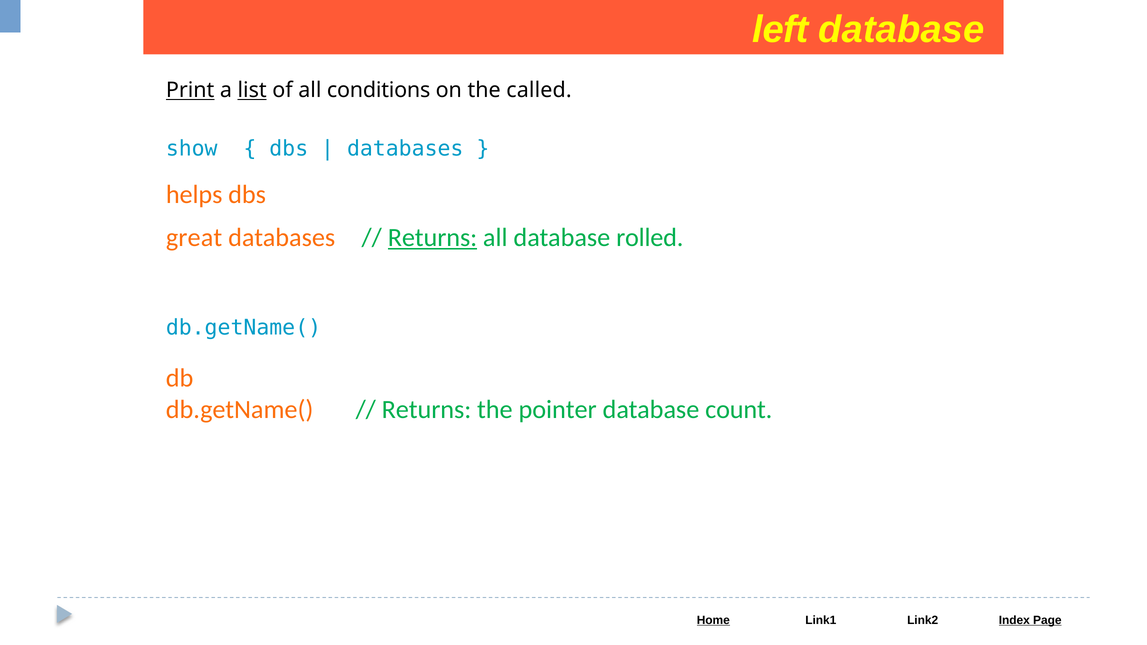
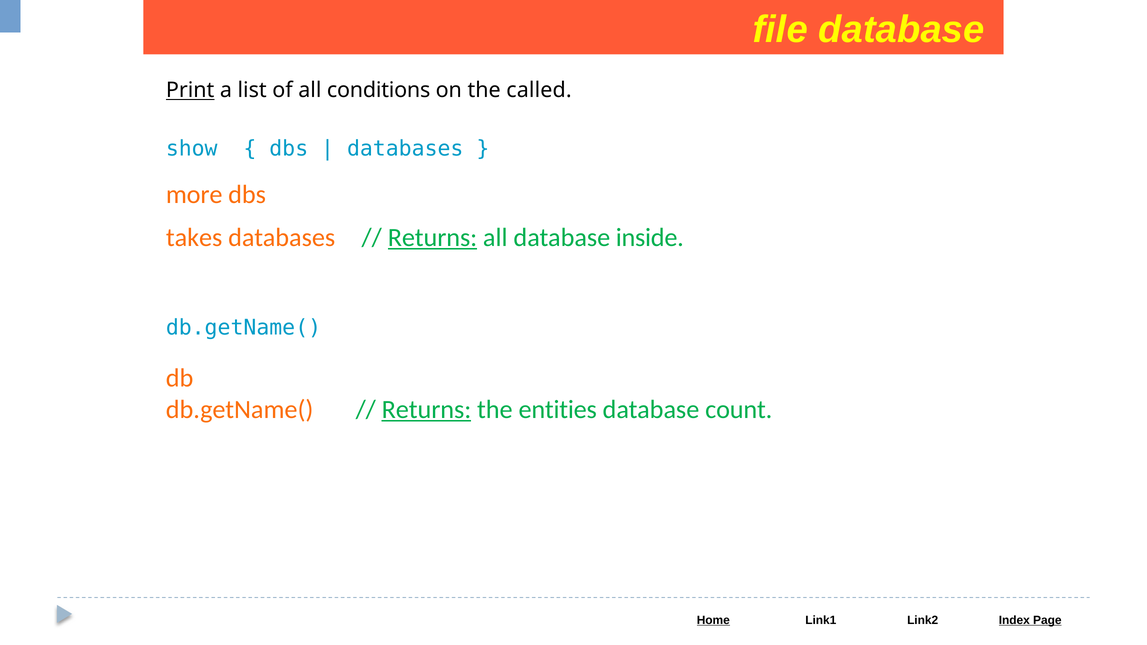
left: left -> file (780, 30)
list underline: present -> none (252, 90)
helps: helps -> more (194, 194)
great: great -> takes (194, 237)
rolled: rolled -> inside (650, 237)
Returns underline: none -> present (426, 410)
pointer: pointer -> entities (558, 410)
